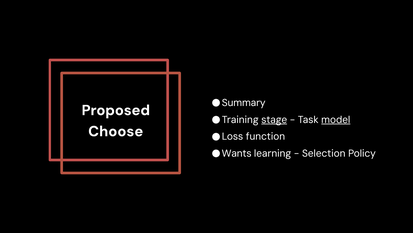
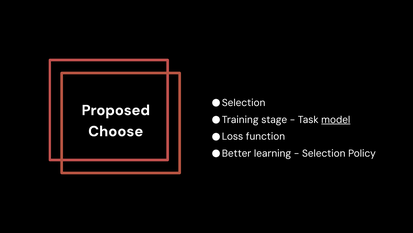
Summary: Summary -> Selection (244, 102)
stage underline: present -> none (274, 119)
Wants: Wants -> Better (237, 153)
